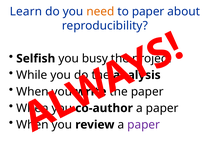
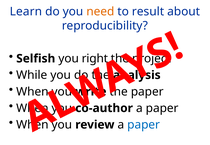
to paper: paper -> result (148, 11)
busy: busy -> right (95, 59)
paper colour: purple -> blue (144, 125)
